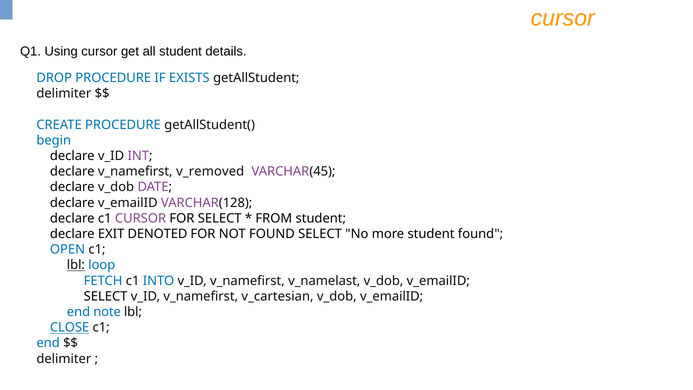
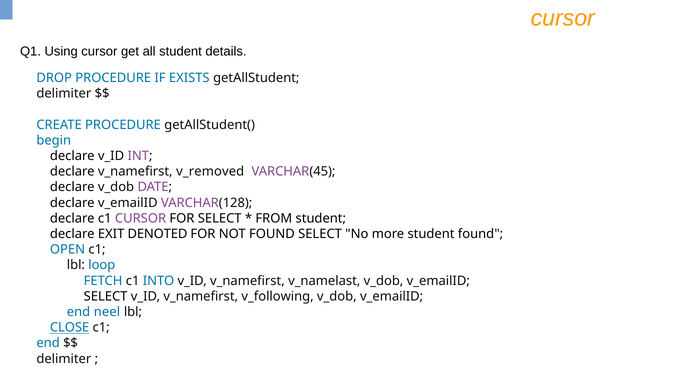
lbl underline: present -> none (76, 265)
v_cartesian: v_cartesian -> v_following (278, 296)
note: note -> neel (107, 312)
